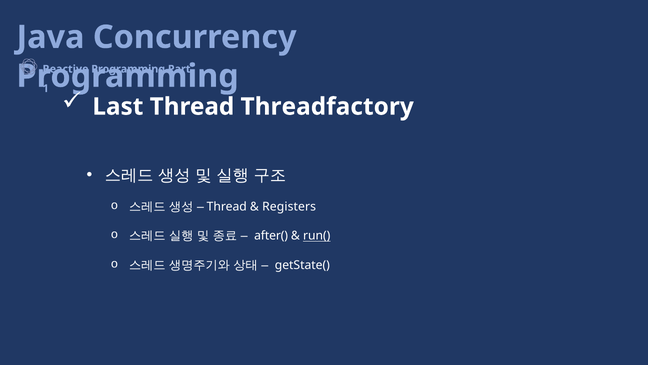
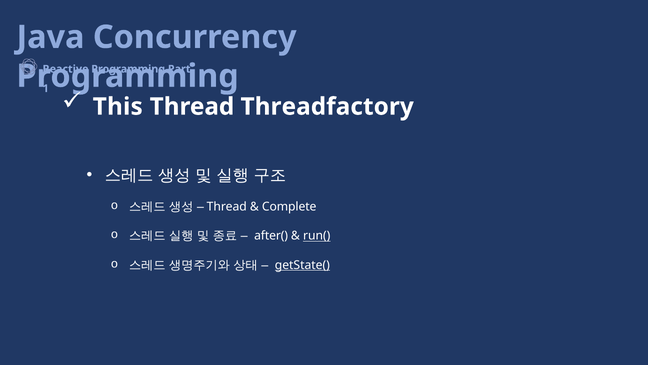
Last: Last -> This (118, 107)
Registers: Registers -> Complete (289, 206)
getState( underline: none -> present (302, 265)
